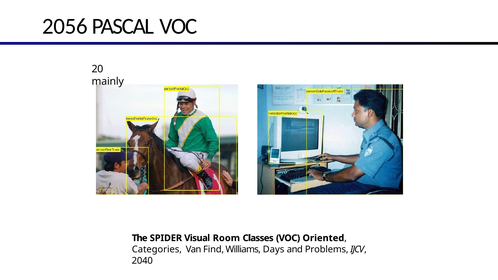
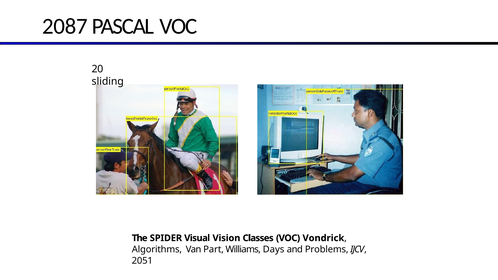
2056: 2056 -> 2087 (65, 26)
mainly: mainly -> sliding (108, 82)
Room: Room -> Vision (226, 238)
Oriented: Oriented -> Vondrick (323, 238)
Categories: Categories -> Algorithms (157, 249)
Find: Find -> Part (214, 249)
2040: 2040 -> 2051 (142, 261)
